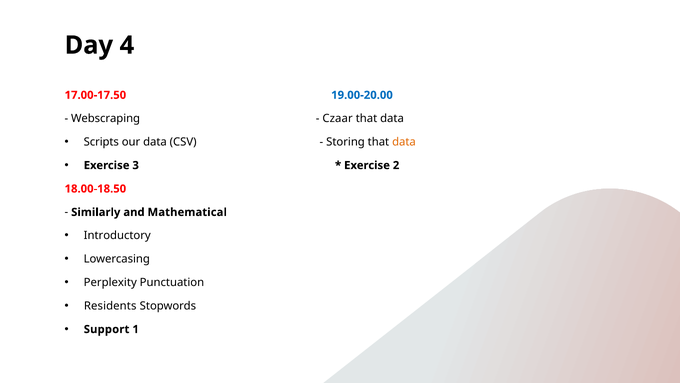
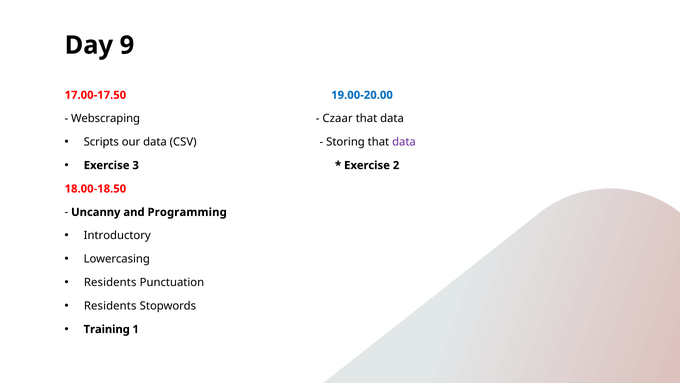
4: 4 -> 9 (127, 45)
data colour: orange -> purple (404, 142)
Similarly: Similarly -> Uncanny (96, 212)
Mathematical: Mathematical -> Programming (187, 212)
Perplexity: Perplexity -> Residents (110, 282)
Support: Support -> Training (107, 329)
